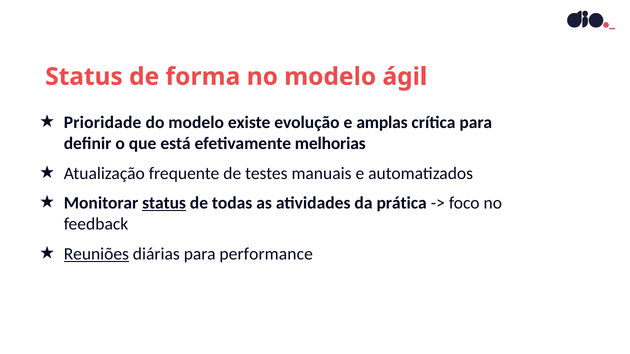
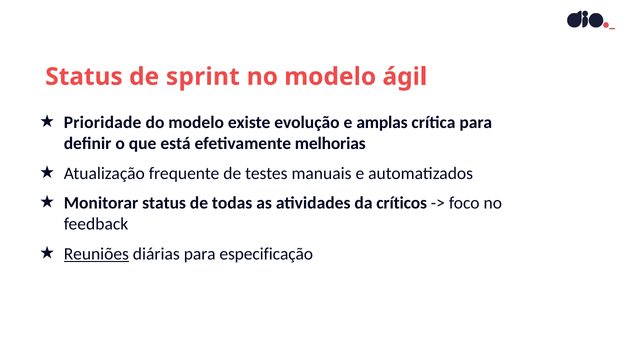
forma: forma -> sprint (203, 77)
status underline: present -> none (164, 203)
prática: prática -> críticos (402, 203)
performance: performance -> especificação (266, 254)
